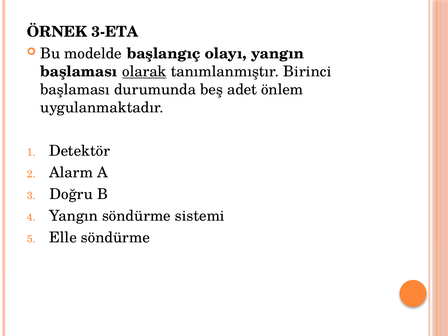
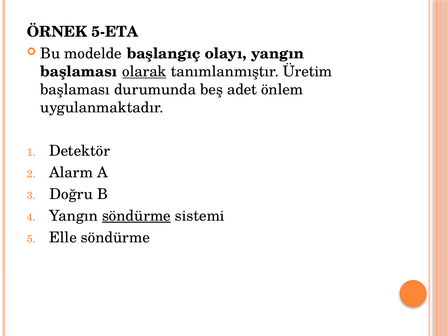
3-ETA: 3-ETA -> 5-ETA (115, 32)
Birinci: Birinci -> Üretim (308, 72)
söndürme underline: none -> present (136, 216)
